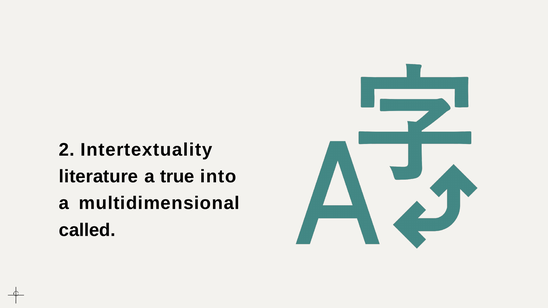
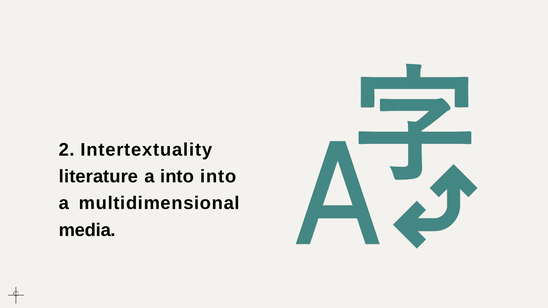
a true: true -> into (177, 177)
called: called -> media (87, 230)
